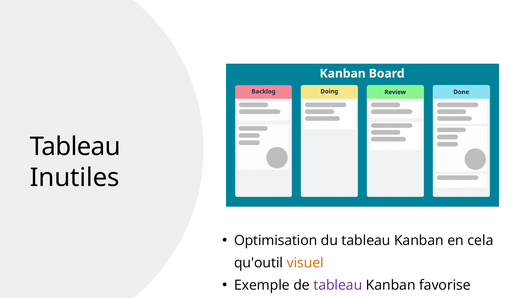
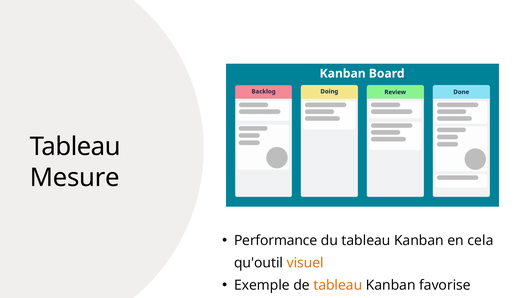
Inutiles: Inutiles -> Mesure (75, 177)
Optimisation: Optimisation -> Performance (276, 240)
tableau colour: purple -> orange (338, 285)
